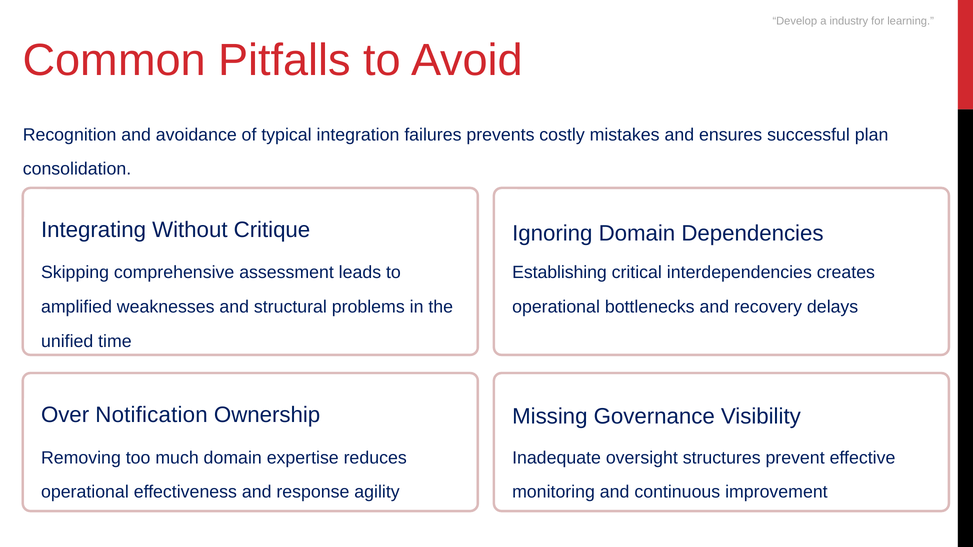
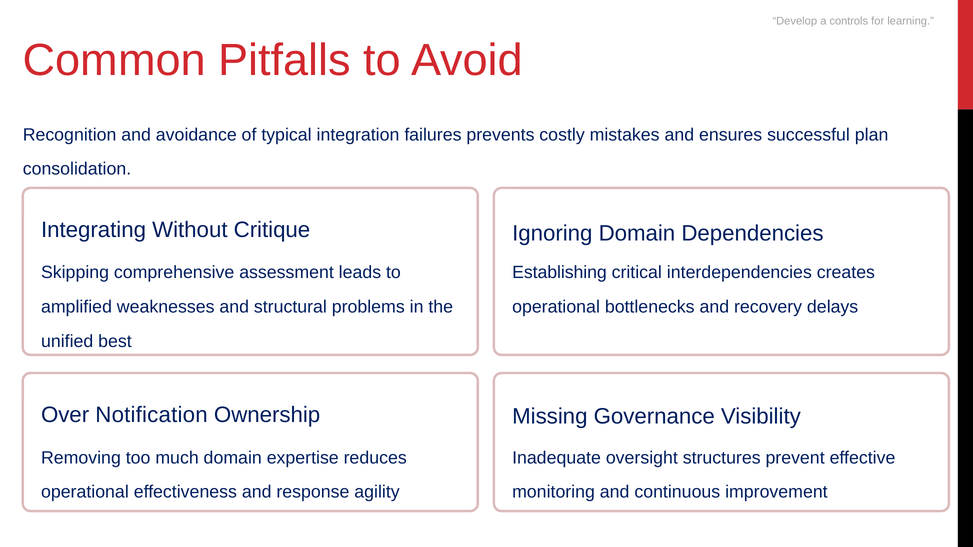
industry: industry -> controls (849, 21)
time: time -> best (115, 342)
